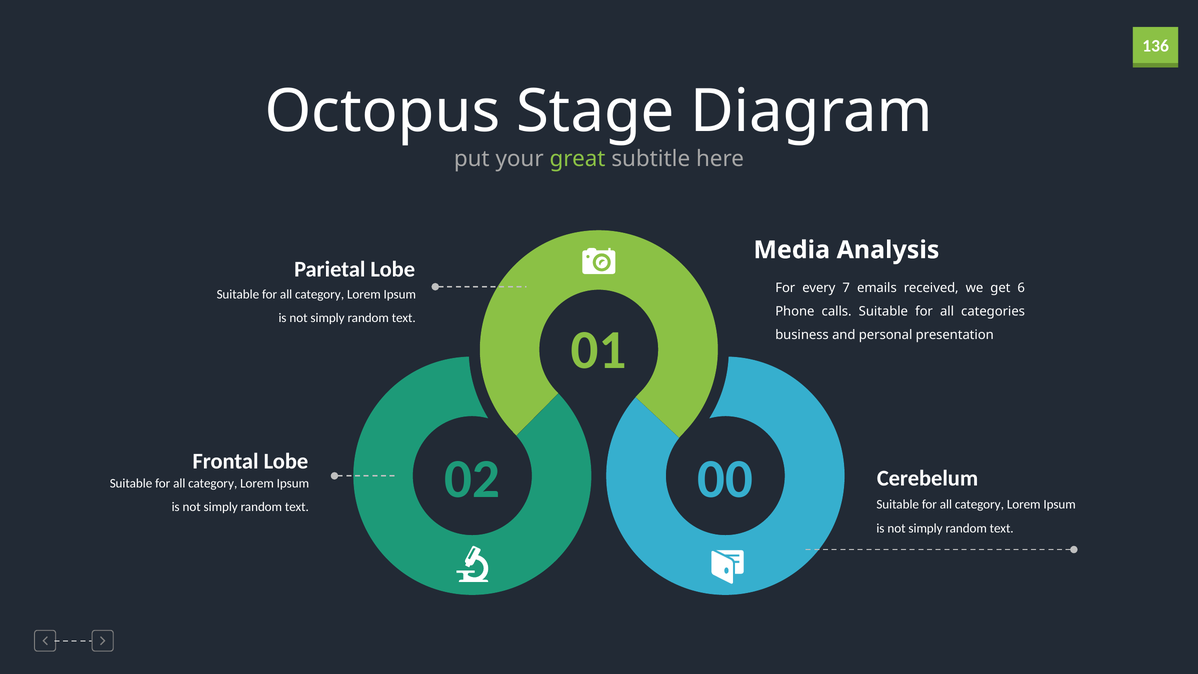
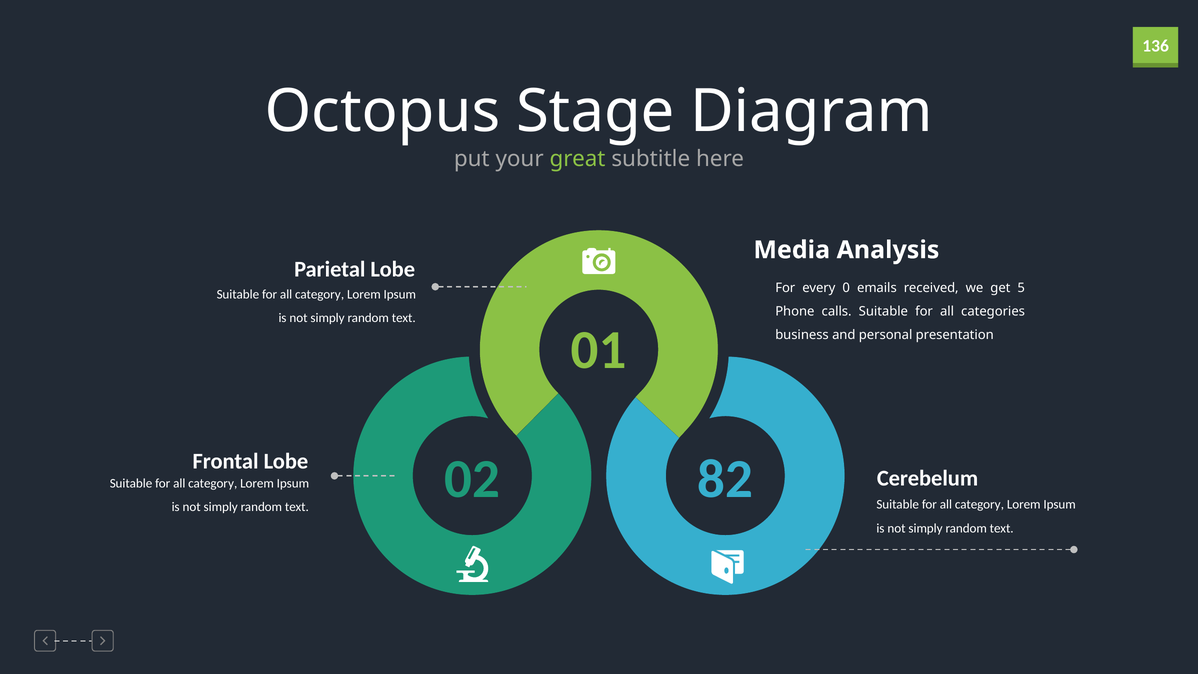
7: 7 -> 0 (846, 288)
6: 6 -> 5 (1021, 288)
00: 00 -> 82 (725, 479)
